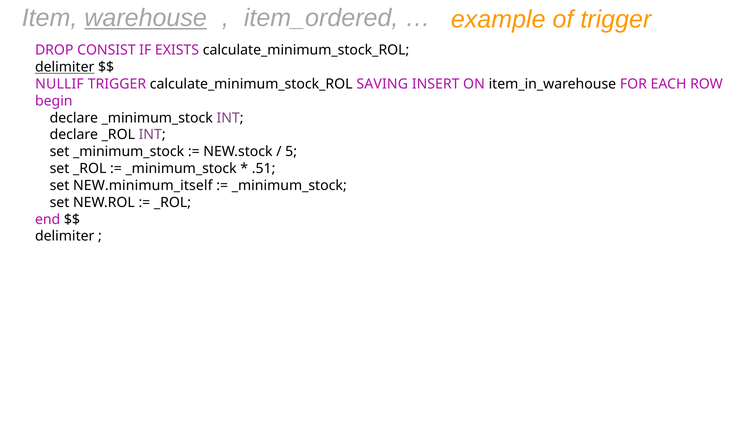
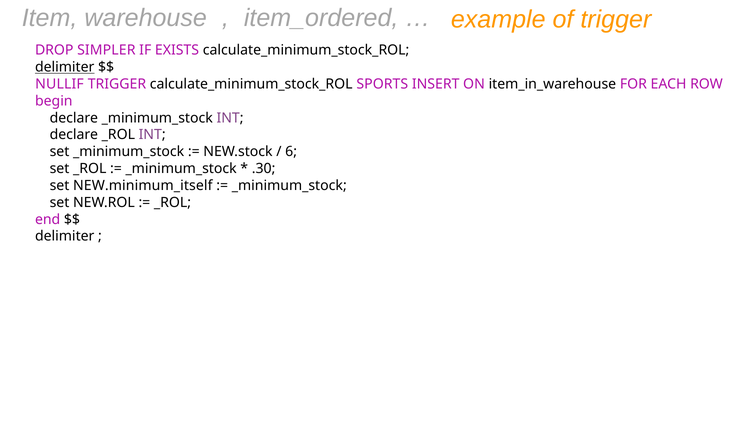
warehouse underline: present -> none (146, 18)
CONSIST: CONSIST -> SIMPLER (106, 50)
SAVING: SAVING -> SPORTS (382, 84)
5: 5 -> 6 (291, 152)
.51: .51 -> .30 (264, 168)
